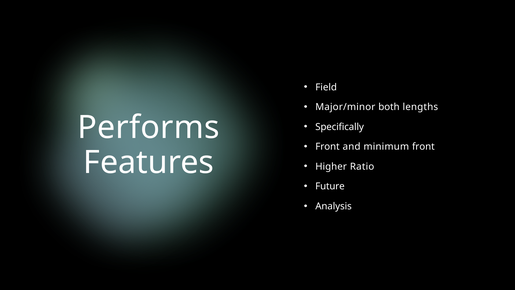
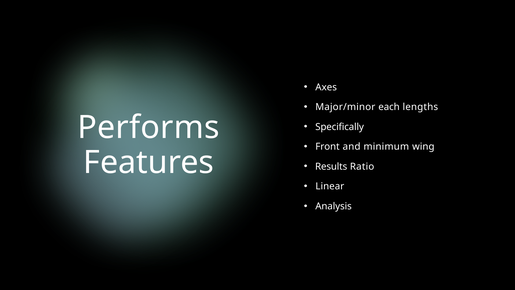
Field: Field -> Axes (326, 87)
both: both -> each (389, 107)
minimum front: front -> wing (423, 147)
Higher: Higher -> Results (331, 166)
Future: Future -> Linear (330, 186)
